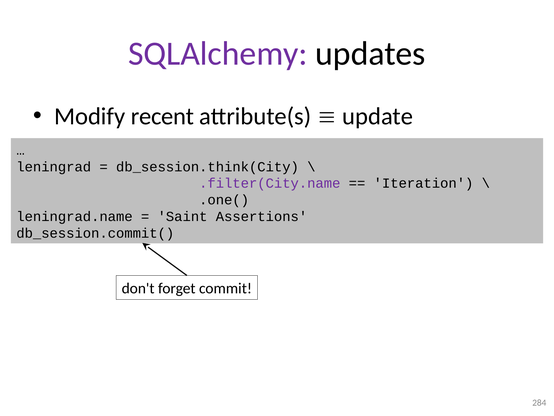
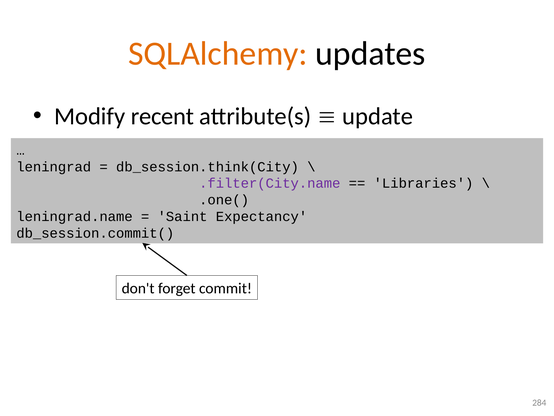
SQLAlchemy colour: purple -> orange (218, 54)
Iteration: Iteration -> Libraries (424, 183)
Assertions: Assertions -> Expectancy (261, 216)
